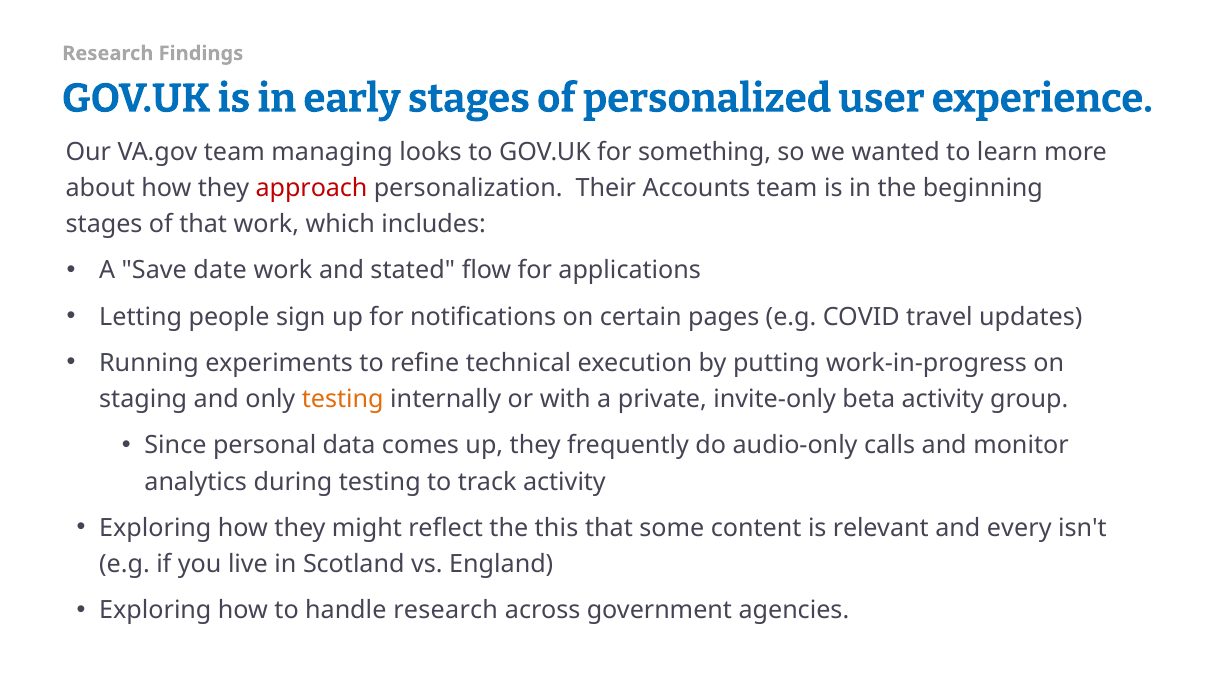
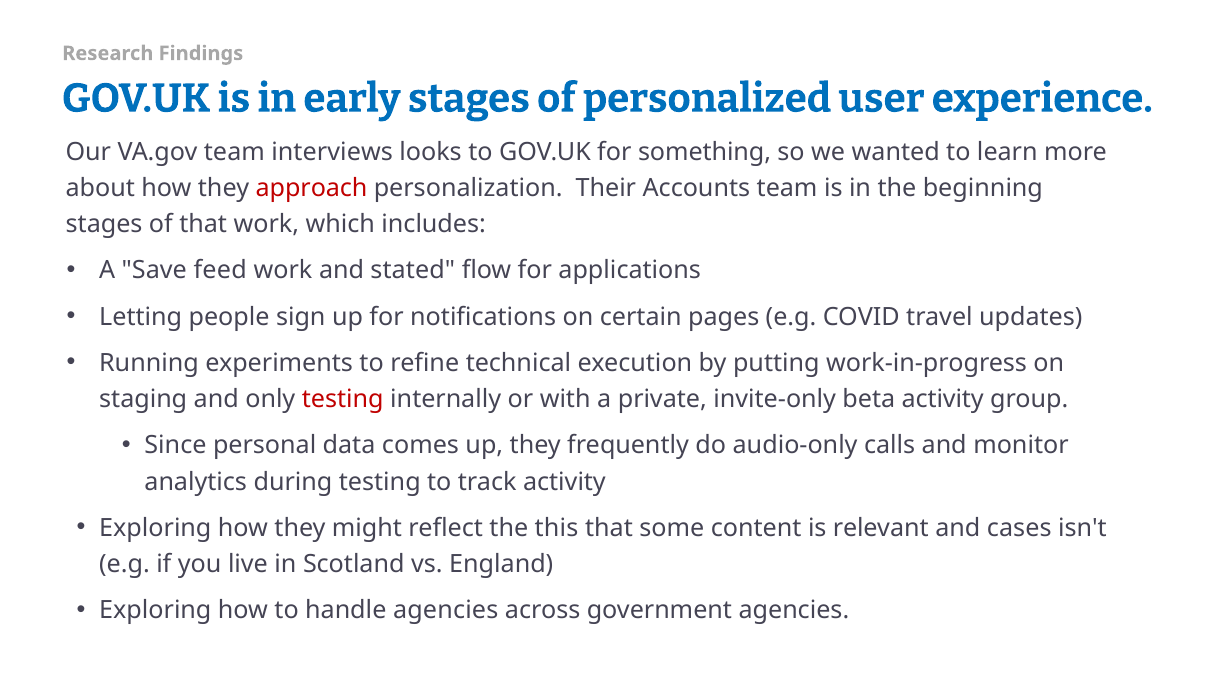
managing: managing -> interviews (332, 152)
date: date -> feed (220, 271)
testing colour: orange -> red (343, 399)
every: every -> cases (1019, 528)
handle research: research -> agencies (446, 611)
